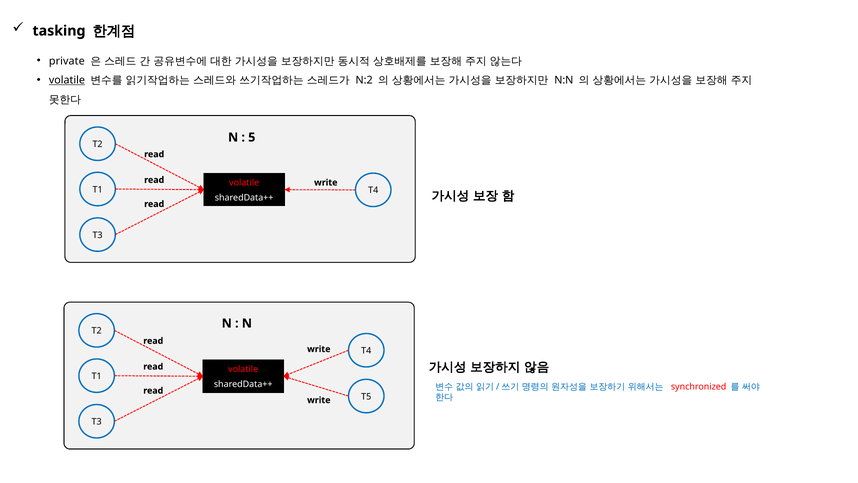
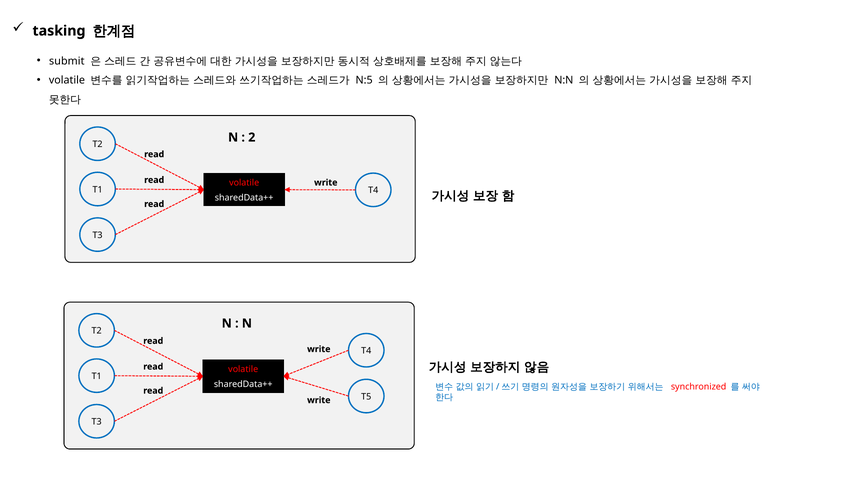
private: private -> submit (67, 61)
volatile underline: present -> none (67, 80)
N:2: N:2 -> N:5 (364, 80)
5: 5 -> 2 (252, 137)
